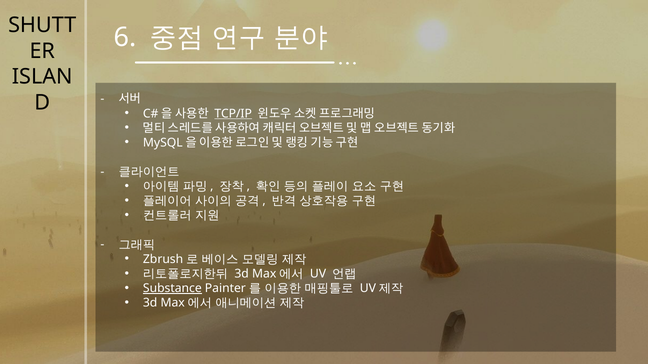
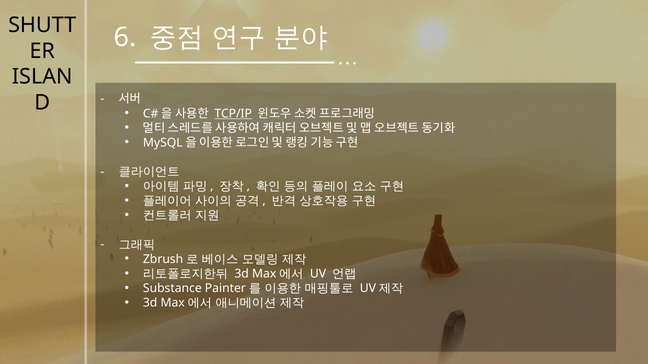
Substance underline: present -> none (172, 289)
